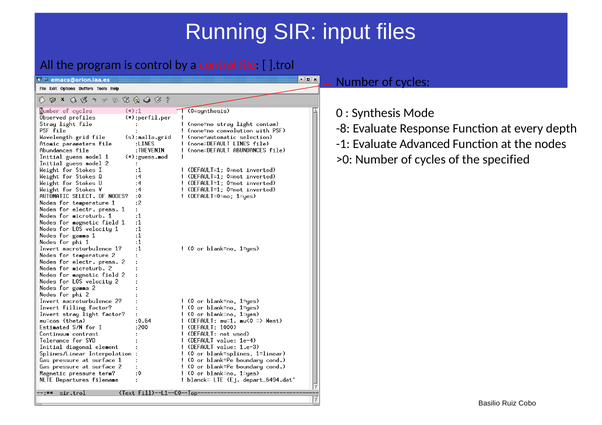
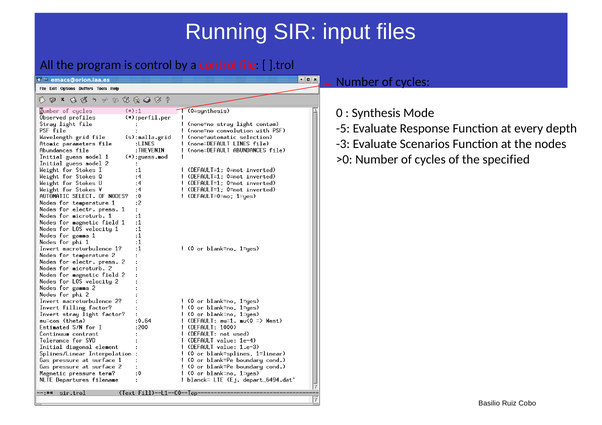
-8: -8 -> -5 (343, 129)
-1: -1 -> -3 (343, 144)
Advanced: Advanced -> Scenarios (425, 144)
